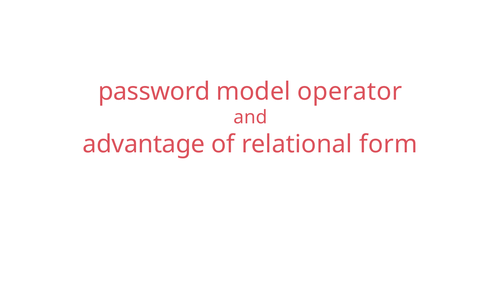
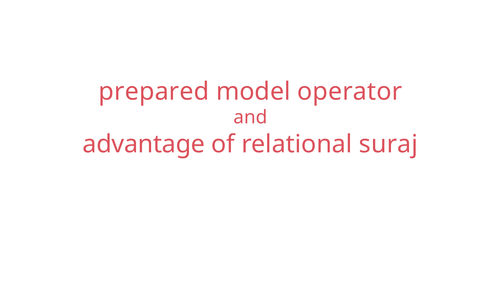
password: password -> prepared (154, 91)
form: form -> suraj (388, 144)
